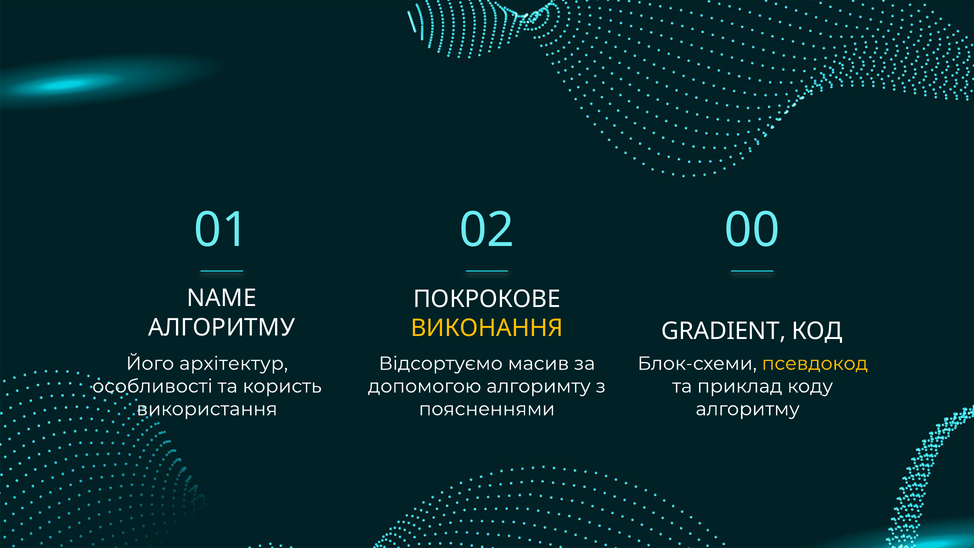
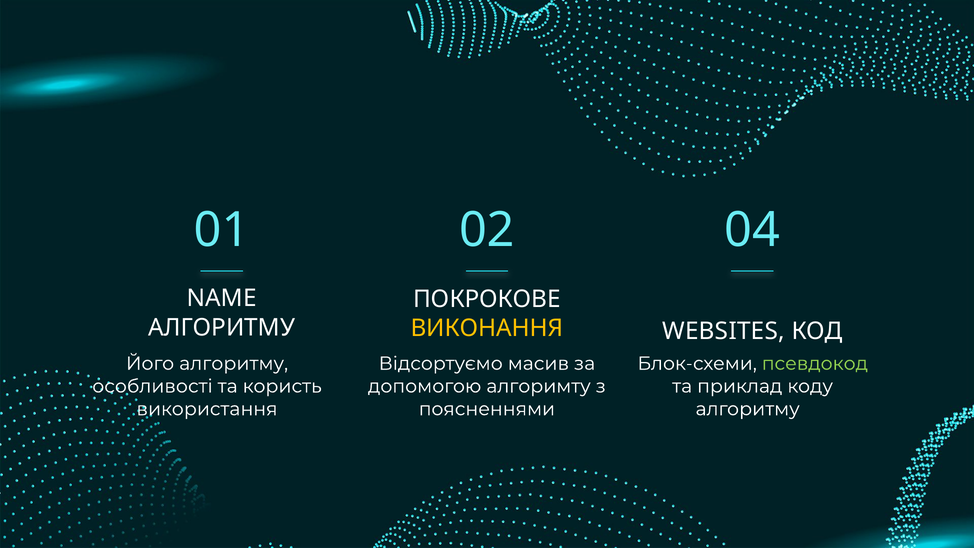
00: 00 -> 04 (752, 230)
GRADIENT: GRADIENT -> WEBSITES (723, 331)
Його архітектур: архітектур -> алгоритму (234, 363)
псевдокод colour: yellow -> light green (815, 363)
